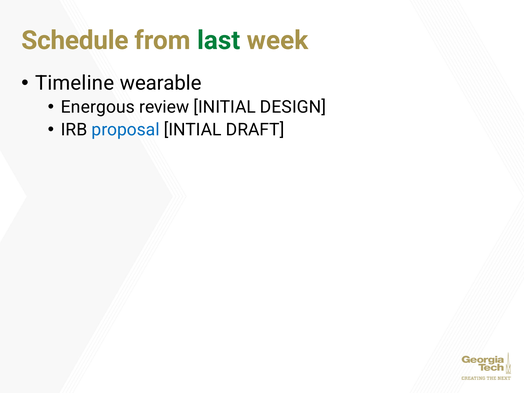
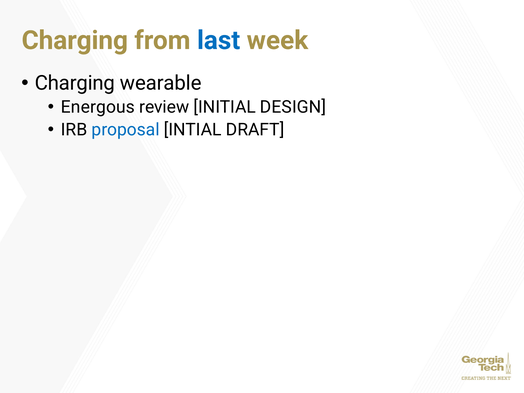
Schedule: Schedule -> Charging (75, 40)
last colour: green -> blue (219, 40)
Timeline: Timeline -> Charging (75, 83)
